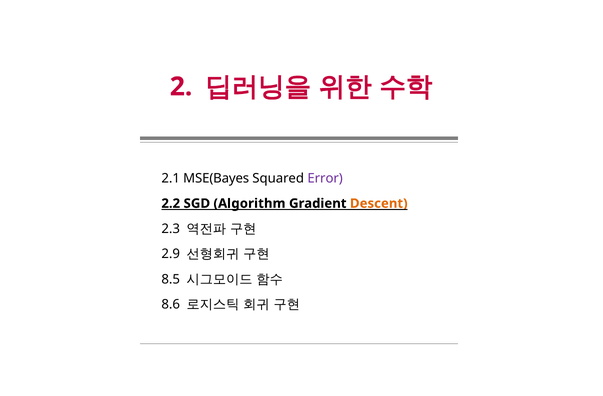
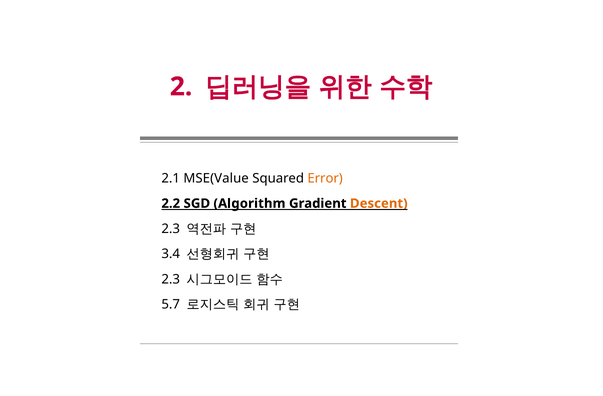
MSE(Bayes: MSE(Bayes -> MSE(Value (216, 178)
Error colour: purple -> orange (325, 178)
2.9: 2.9 -> 3.4 (171, 254)
8.5: 8.5 -> 2.3 (171, 279)
8.6: 8.6 -> 5.7 (171, 304)
